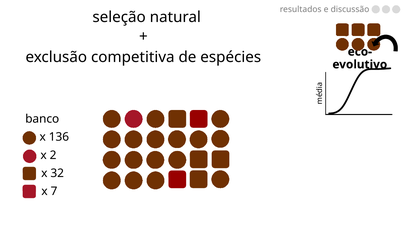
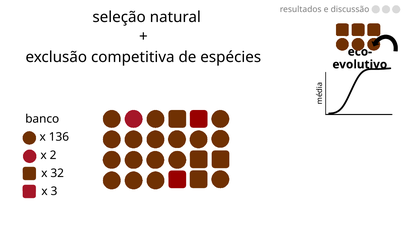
7: 7 -> 3 (54, 191)
